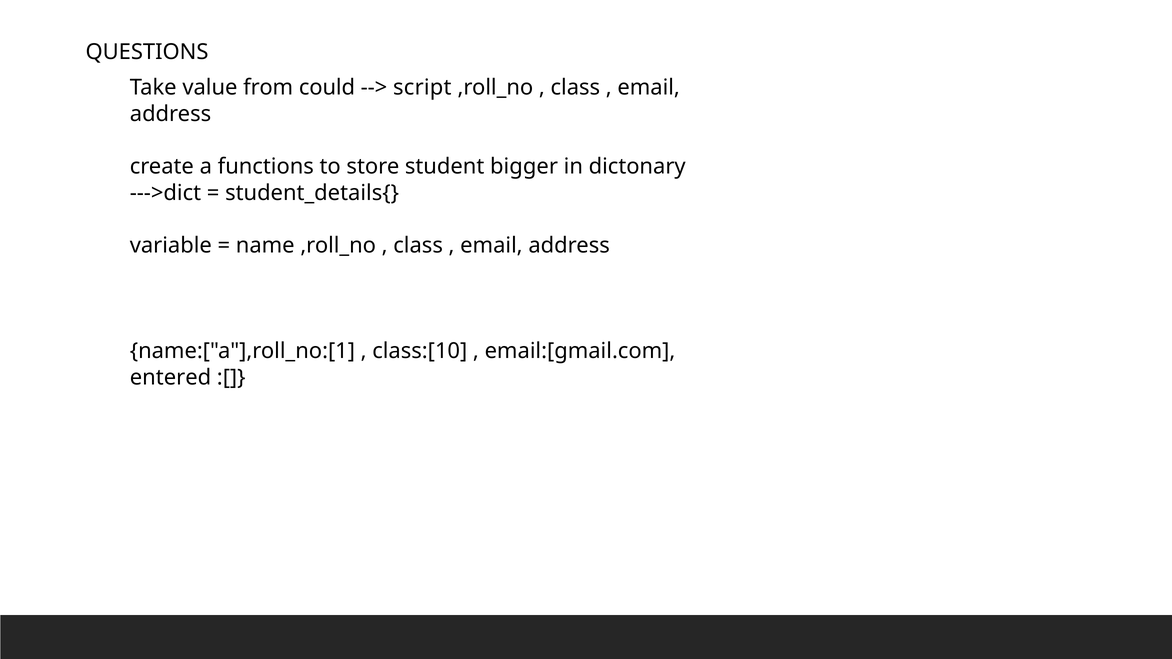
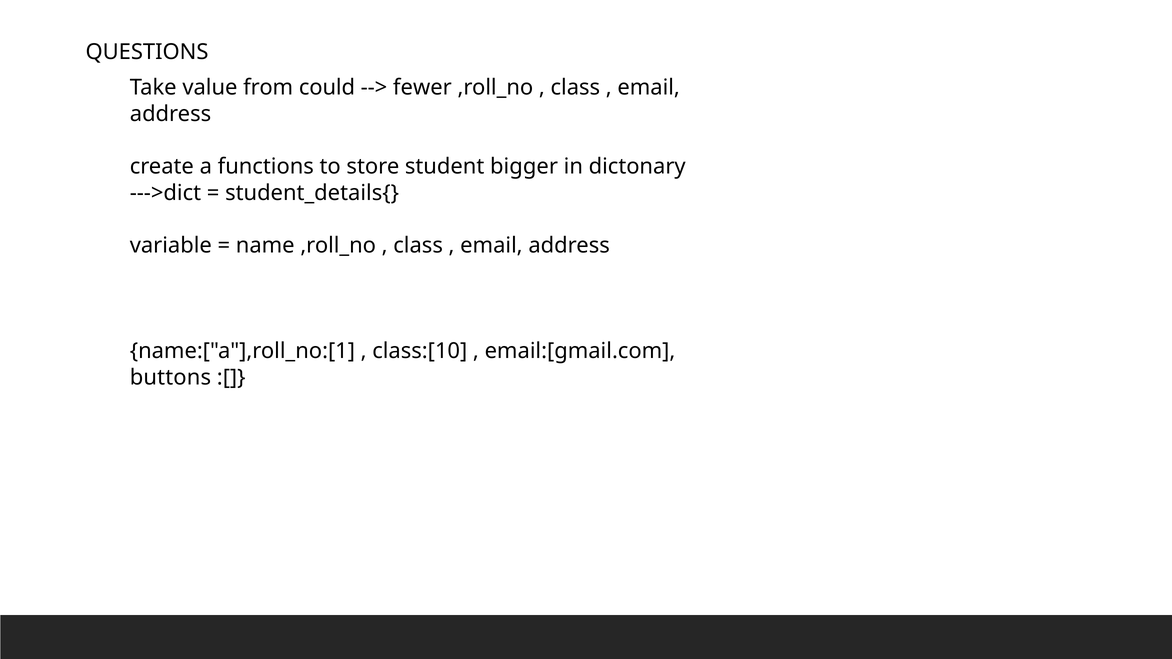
script: script -> fewer (422, 87)
entered: entered -> buttons (170, 378)
